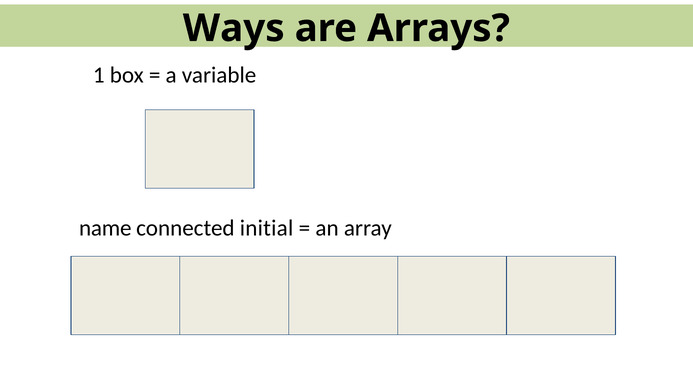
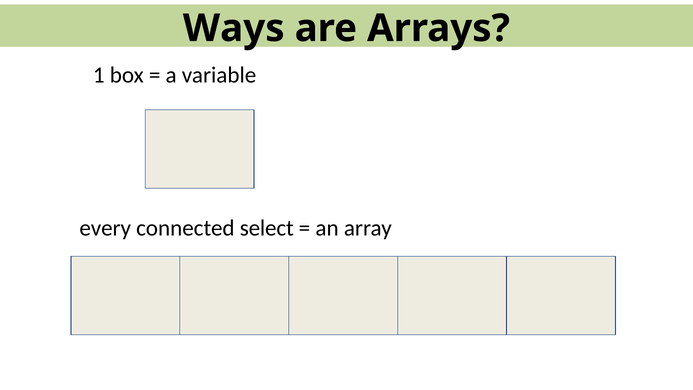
name: name -> every (105, 228)
initial: initial -> select (267, 228)
